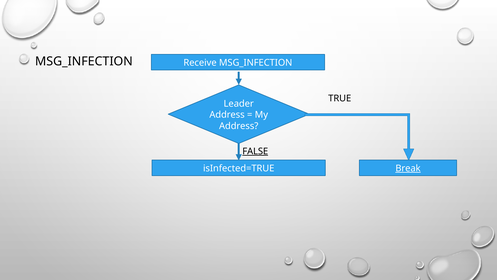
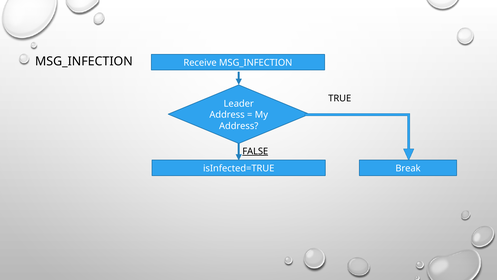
Break underline: present -> none (408, 168)
